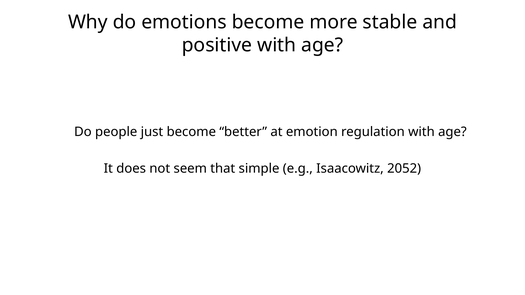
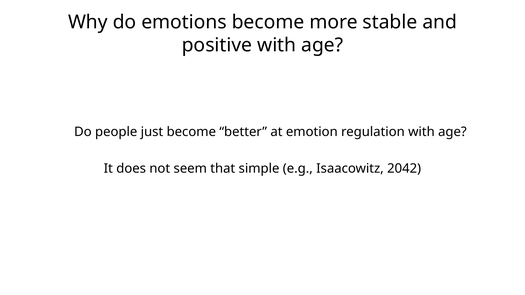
2052: 2052 -> 2042 (404, 169)
